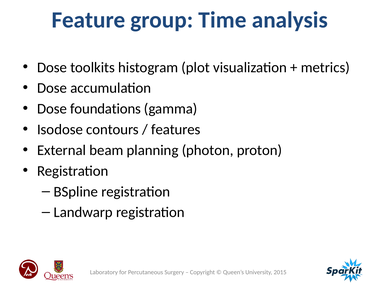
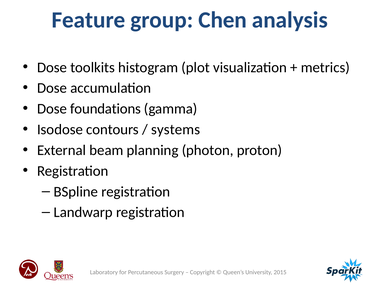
Time: Time -> Chen (223, 20)
features: features -> systems (176, 130)
